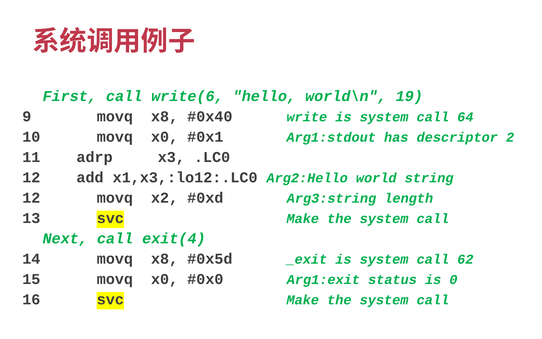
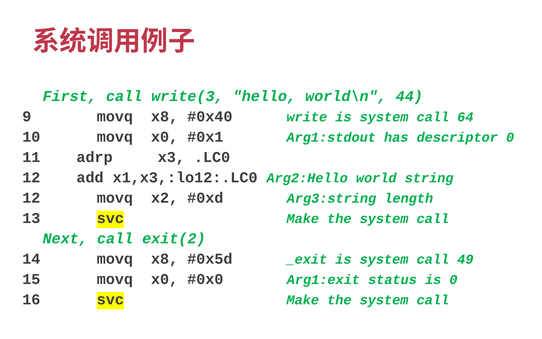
write(6: write(6 -> write(3 (187, 96)
19: 19 -> 44 (409, 96)
descriptor 2: 2 -> 0 (510, 137)
exit(4: exit(4 -> exit(2 (174, 238)
62: 62 -> 49 (465, 259)
